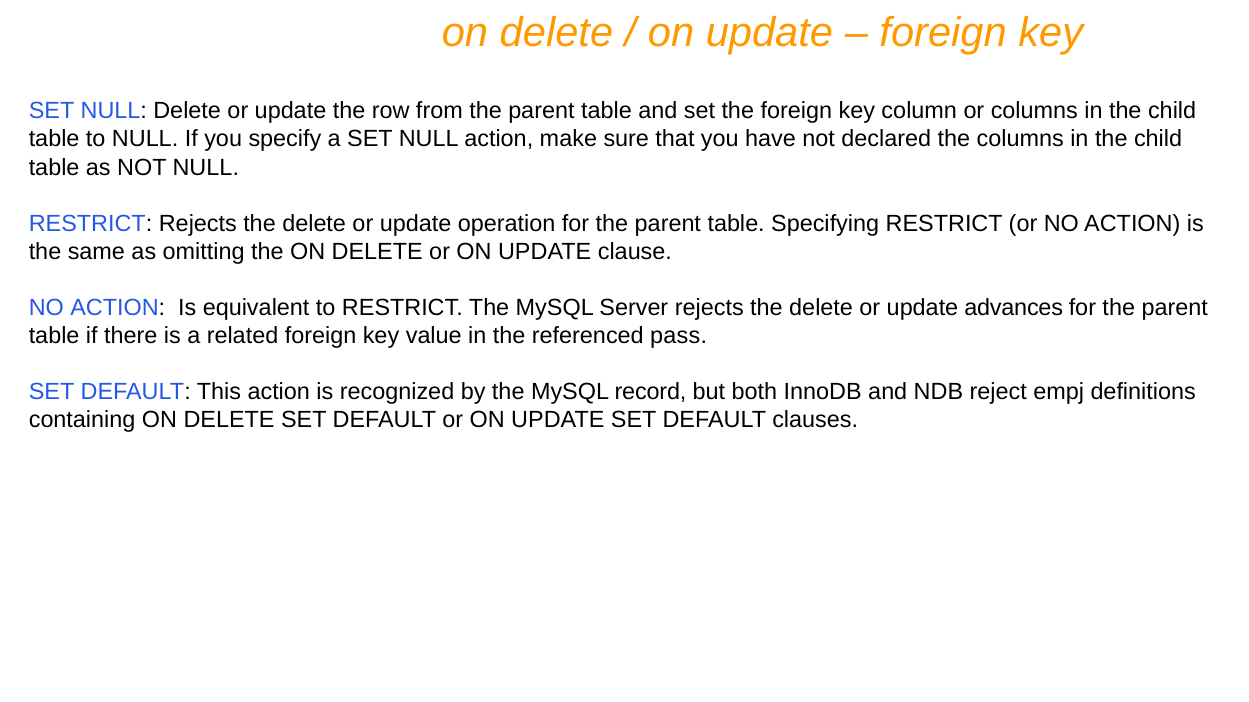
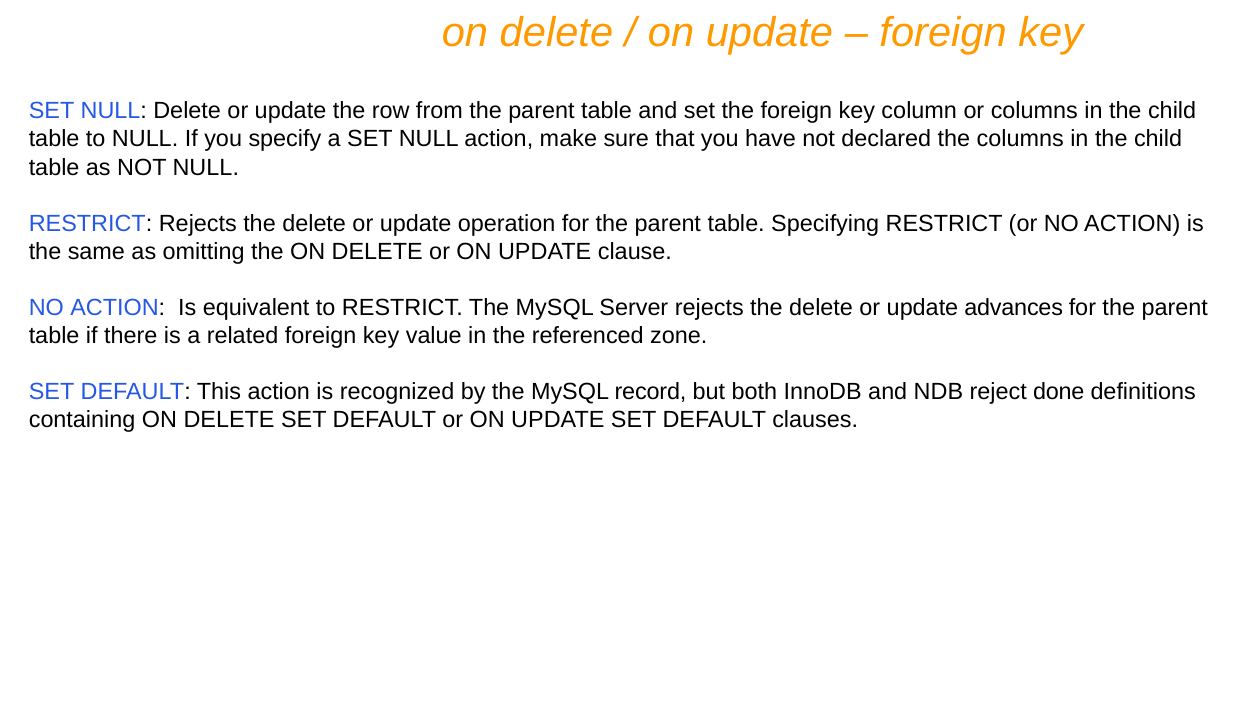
pass: pass -> zone (679, 336)
empj: empj -> done (1059, 392)
